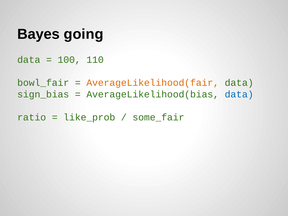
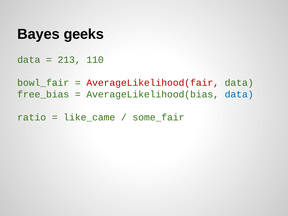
going: going -> geeks (84, 34)
100: 100 -> 213 (69, 60)
AverageLikelihood(fair colour: orange -> red (153, 83)
sign_bias: sign_bias -> free_bias (43, 94)
like_prob: like_prob -> like_came (89, 117)
